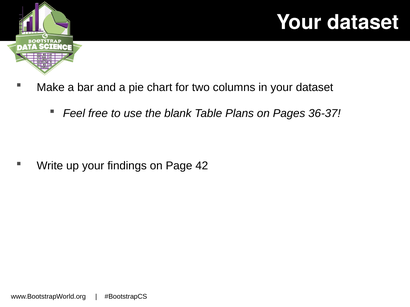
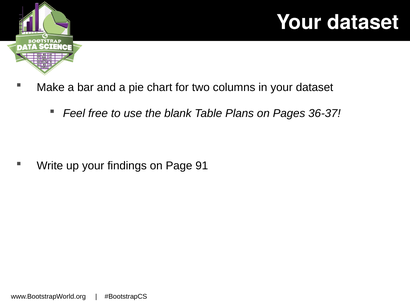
42: 42 -> 91 (202, 166)
